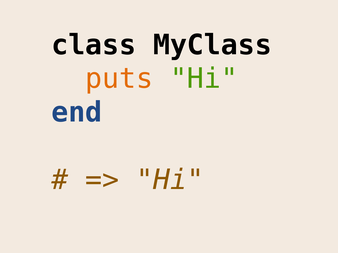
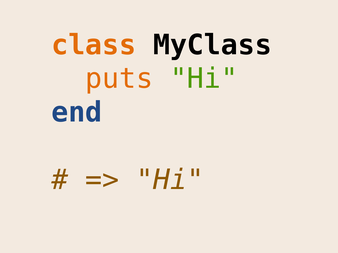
class colour: black -> orange (94, 45)
